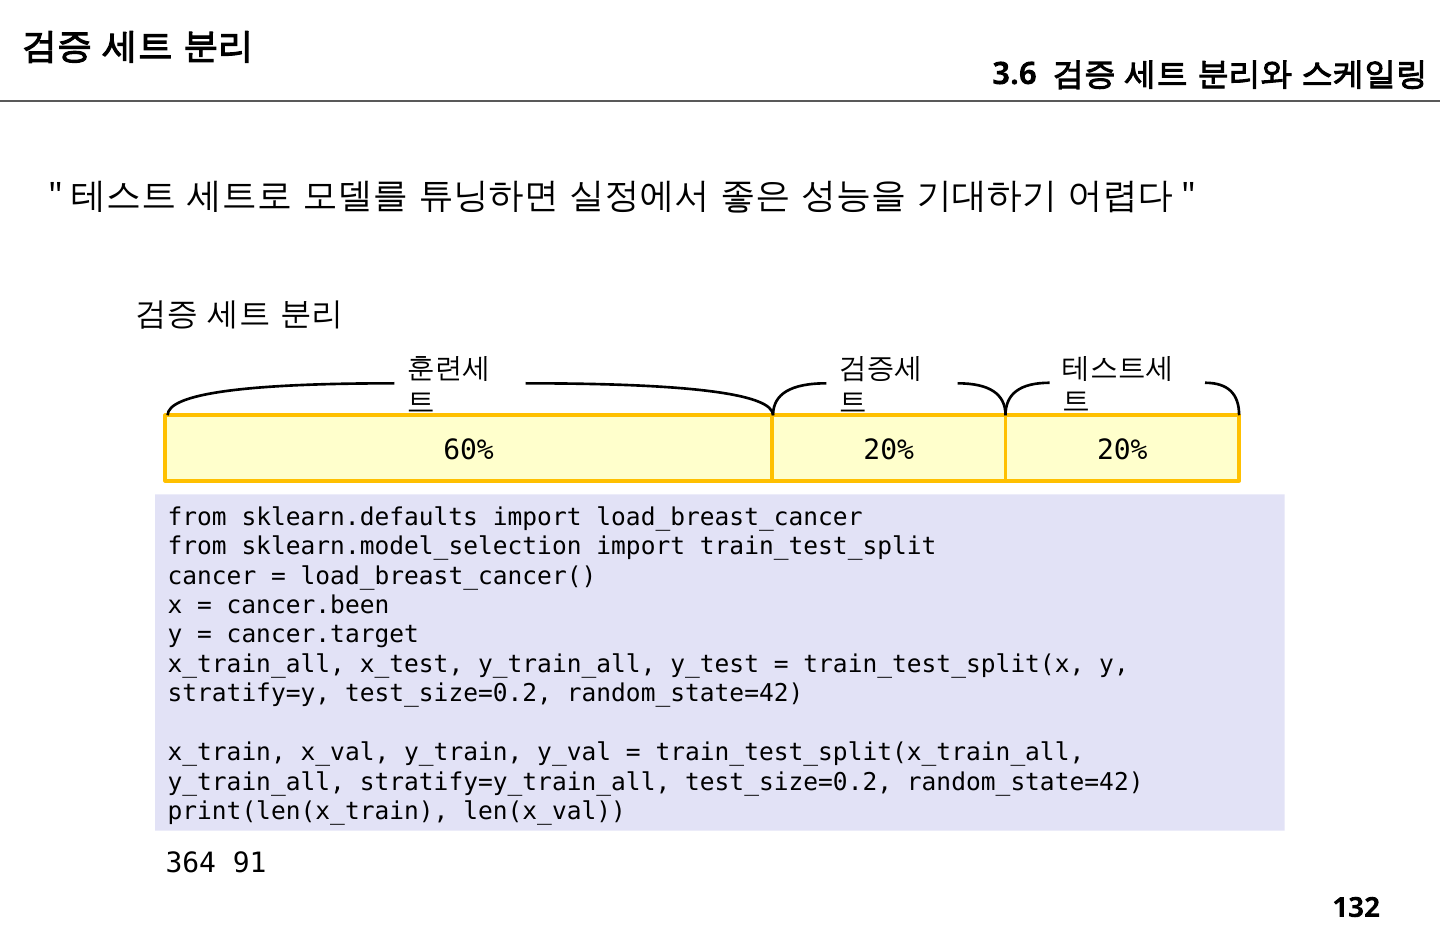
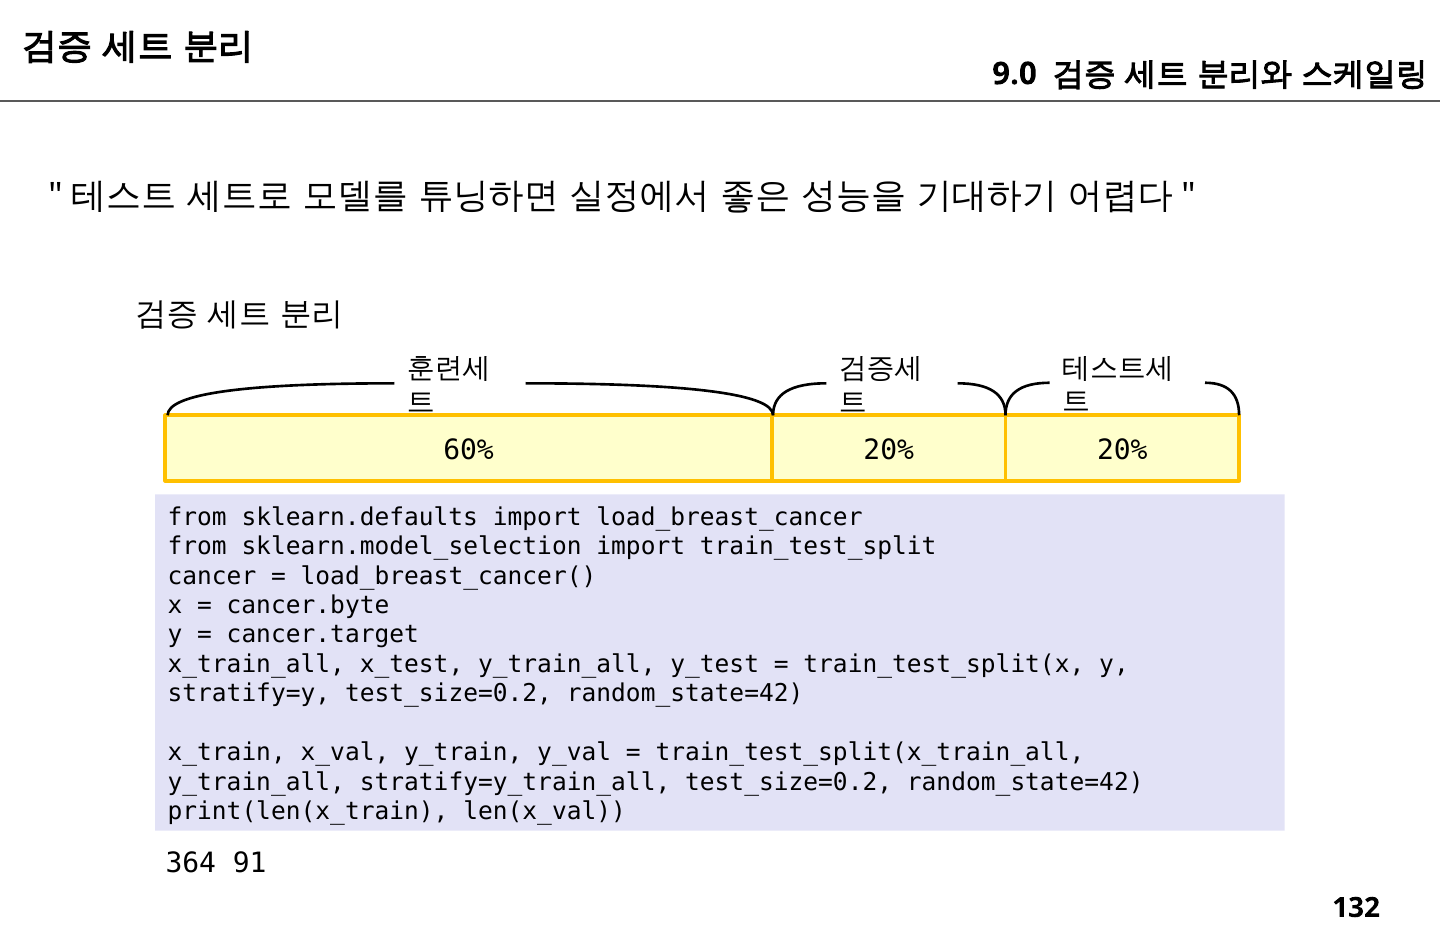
3.6: 3.6 -> 9.0 (1015, 74)
cancer.been: cancer.been -> cancer.byte (308, 605)
